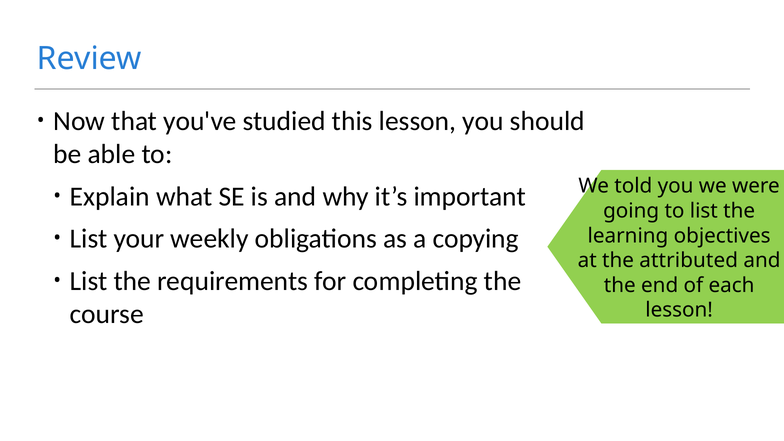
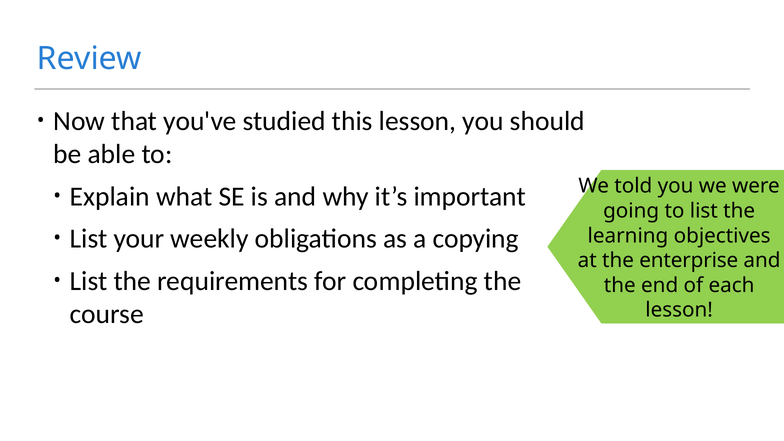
attributed: attributed -> enterprise (689, 261)
